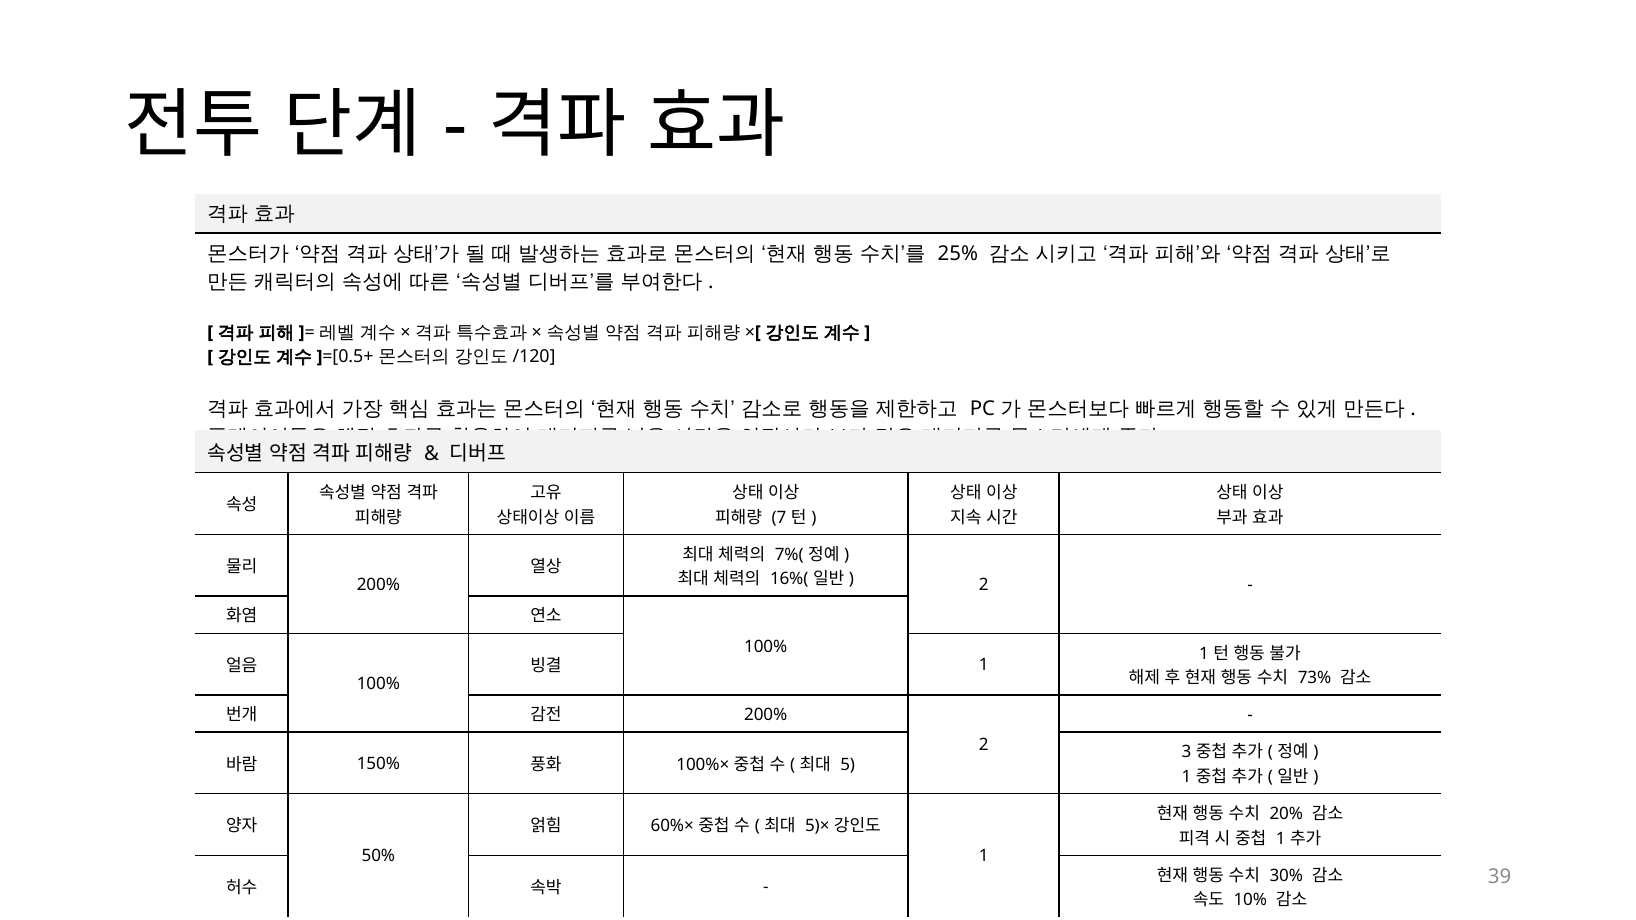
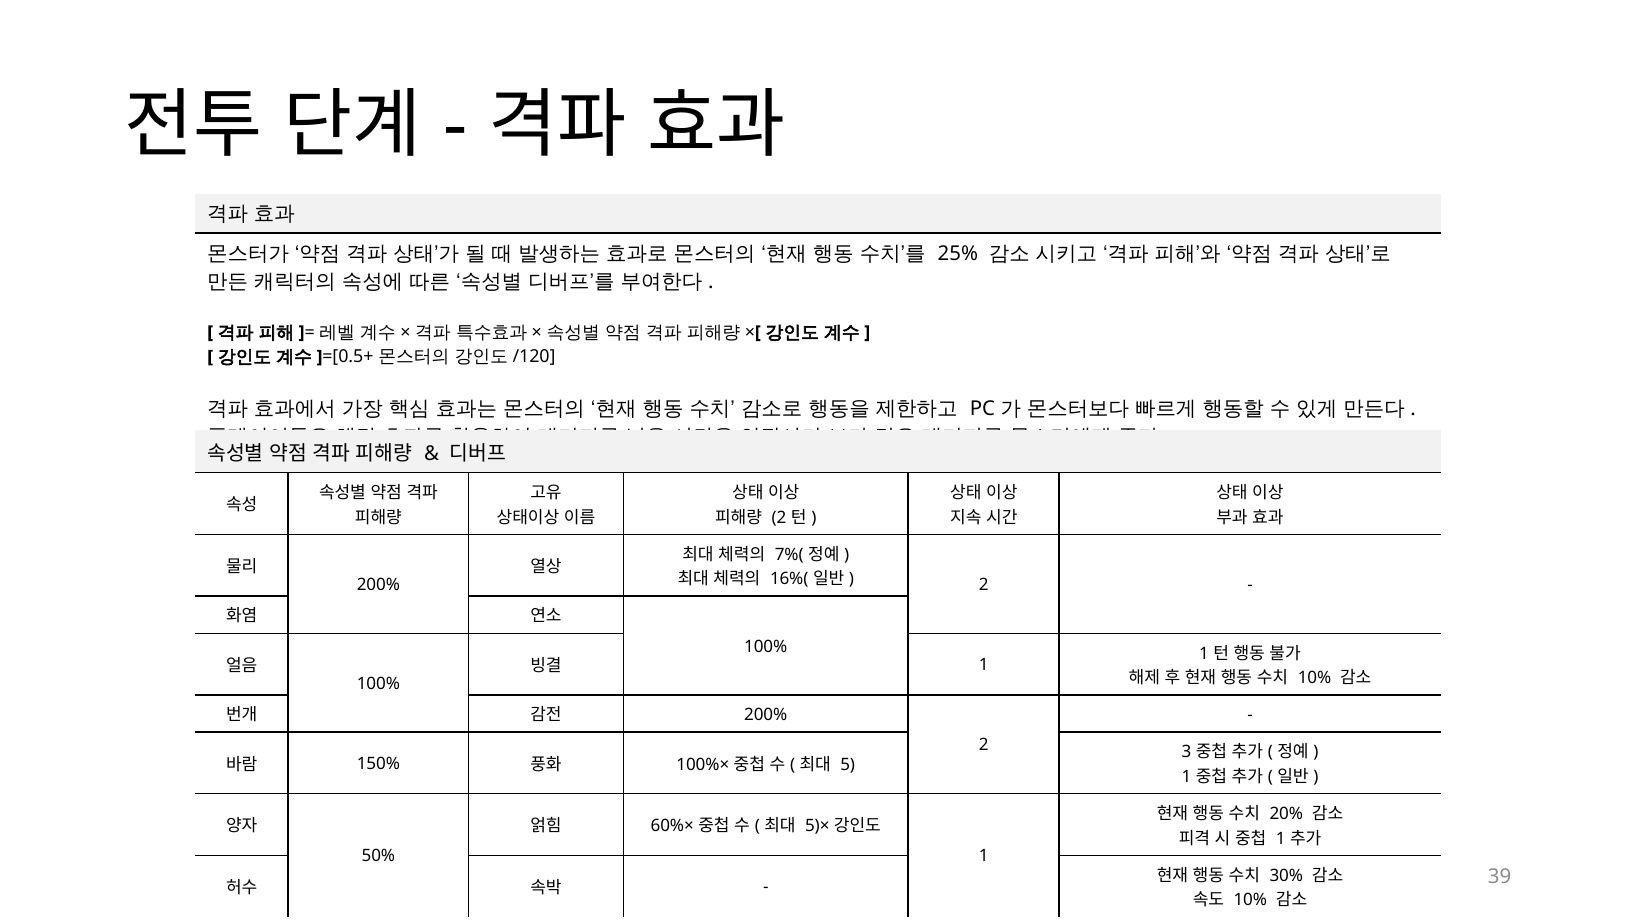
7: 7 -> 2 (779, 518)
73%: 73% -> 10% (1315, 678)
